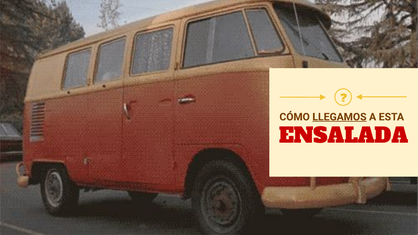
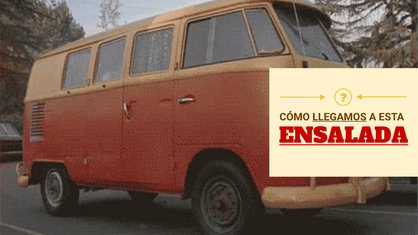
ENSALADA underline: none -> present (344, 136)
